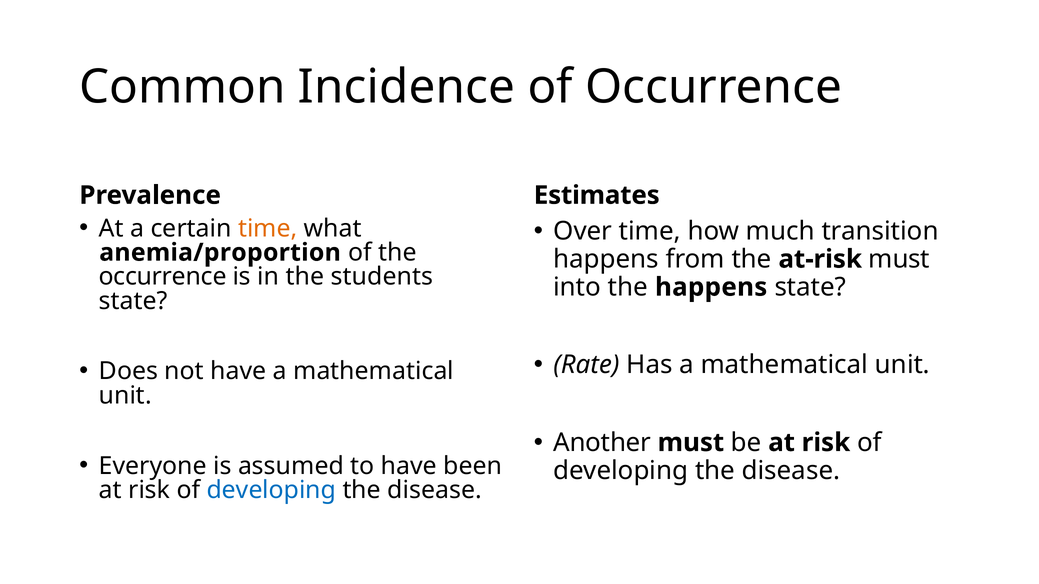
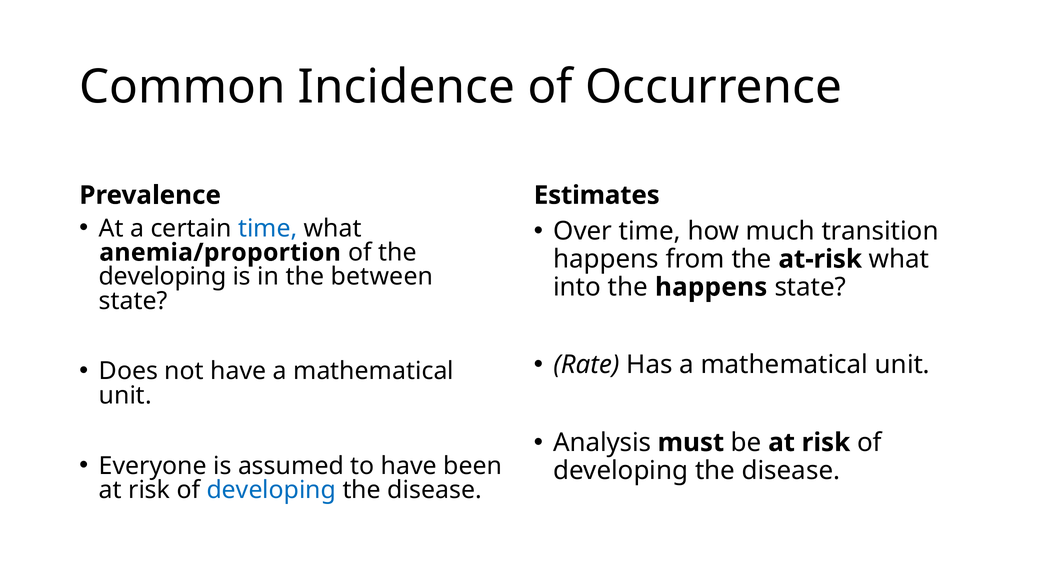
time colour: orange -> blue (268, 229)
at-risk must: must -> what (899, 259)
occurrence: occurrence -> developing (163, 277)
students: students -> between (382, 277)
Another: Another -> Analysis (602, 443)
